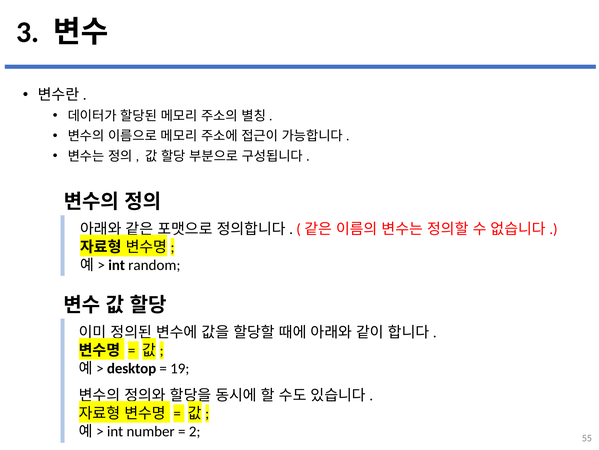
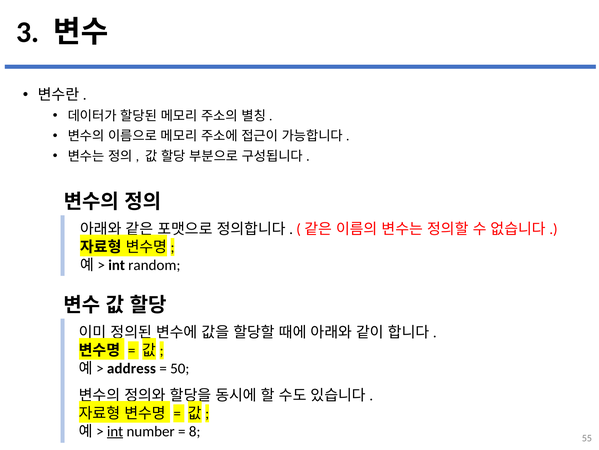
desktop: desktop -> address (131, 368)
19: 19 -> 50 (180, 368)
int underline: none -> present (115, 431)
2: 2 -> 8 (195, 431)
